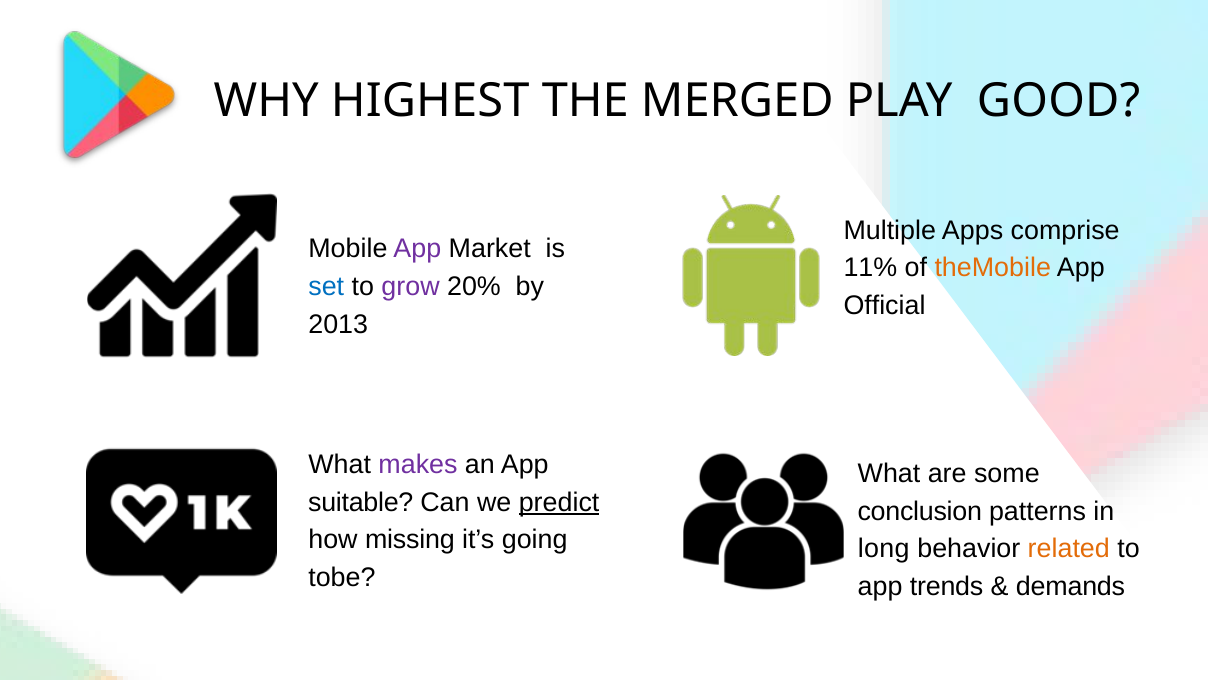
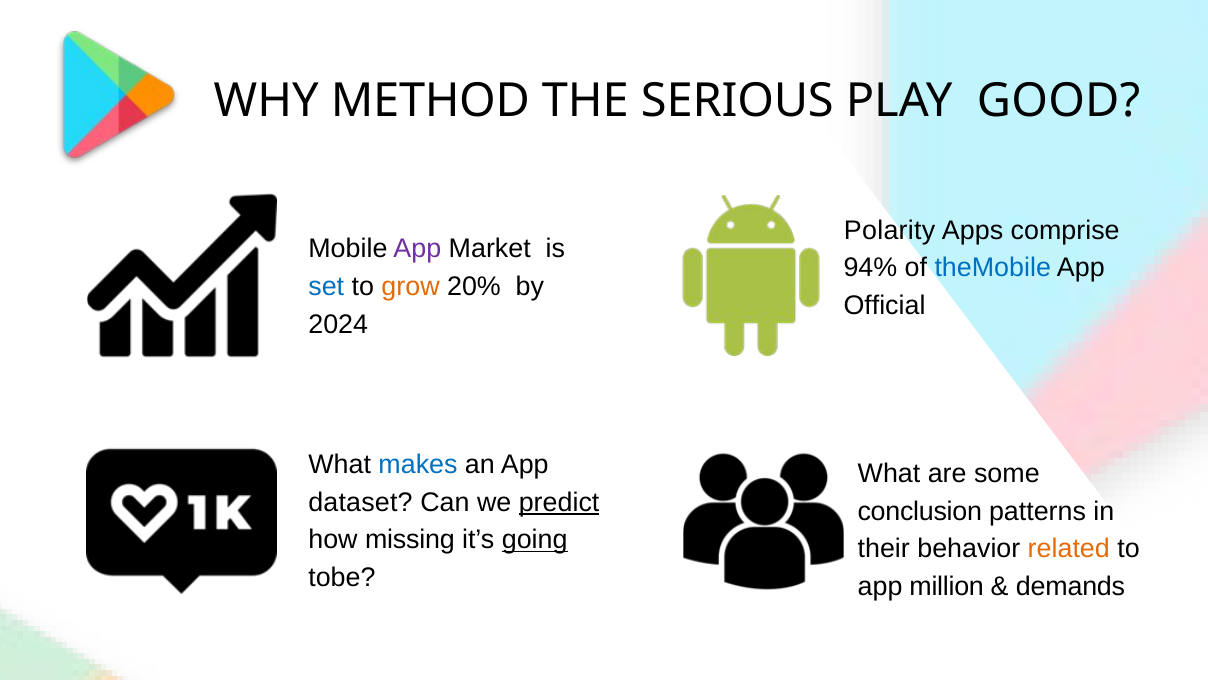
HIGHEST: HIGHEST -> METHOD (430, 101)
MERGED: MERGED -> SERIOUS (737, 101)
Multiple: Multiple -> Polarity (890, 230)
11%: 11% -> 94% (870, 268)
theMobile colour: orange -> blue (993, 268)
grow colour: purple -> orange (411, 286)
2013: 2013 -> 2024 (338, 324)
makes colour: purple -> blue (418, 464)
suitable: suitable -> dataset (361, 502)
going underline: none -> present (535, 539)
long: long -> their (884, 549)
trends: trends -> million (947, 586)
